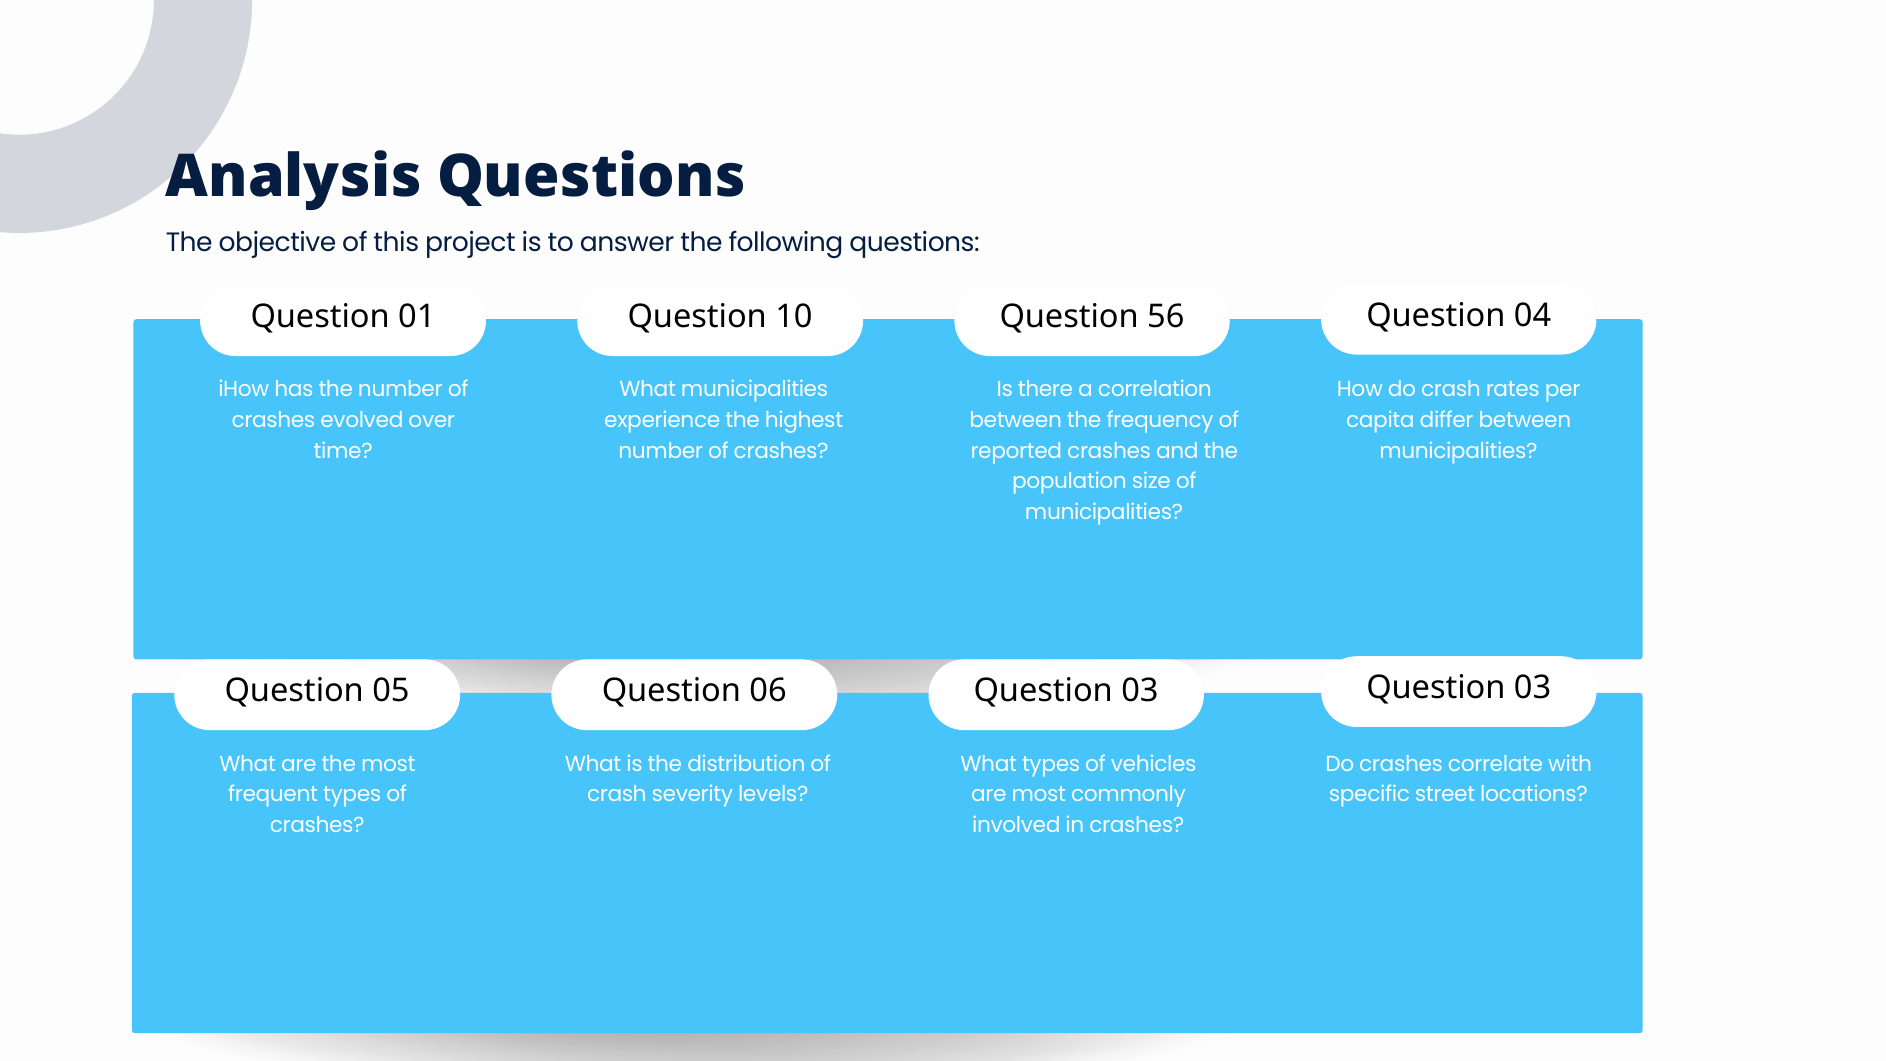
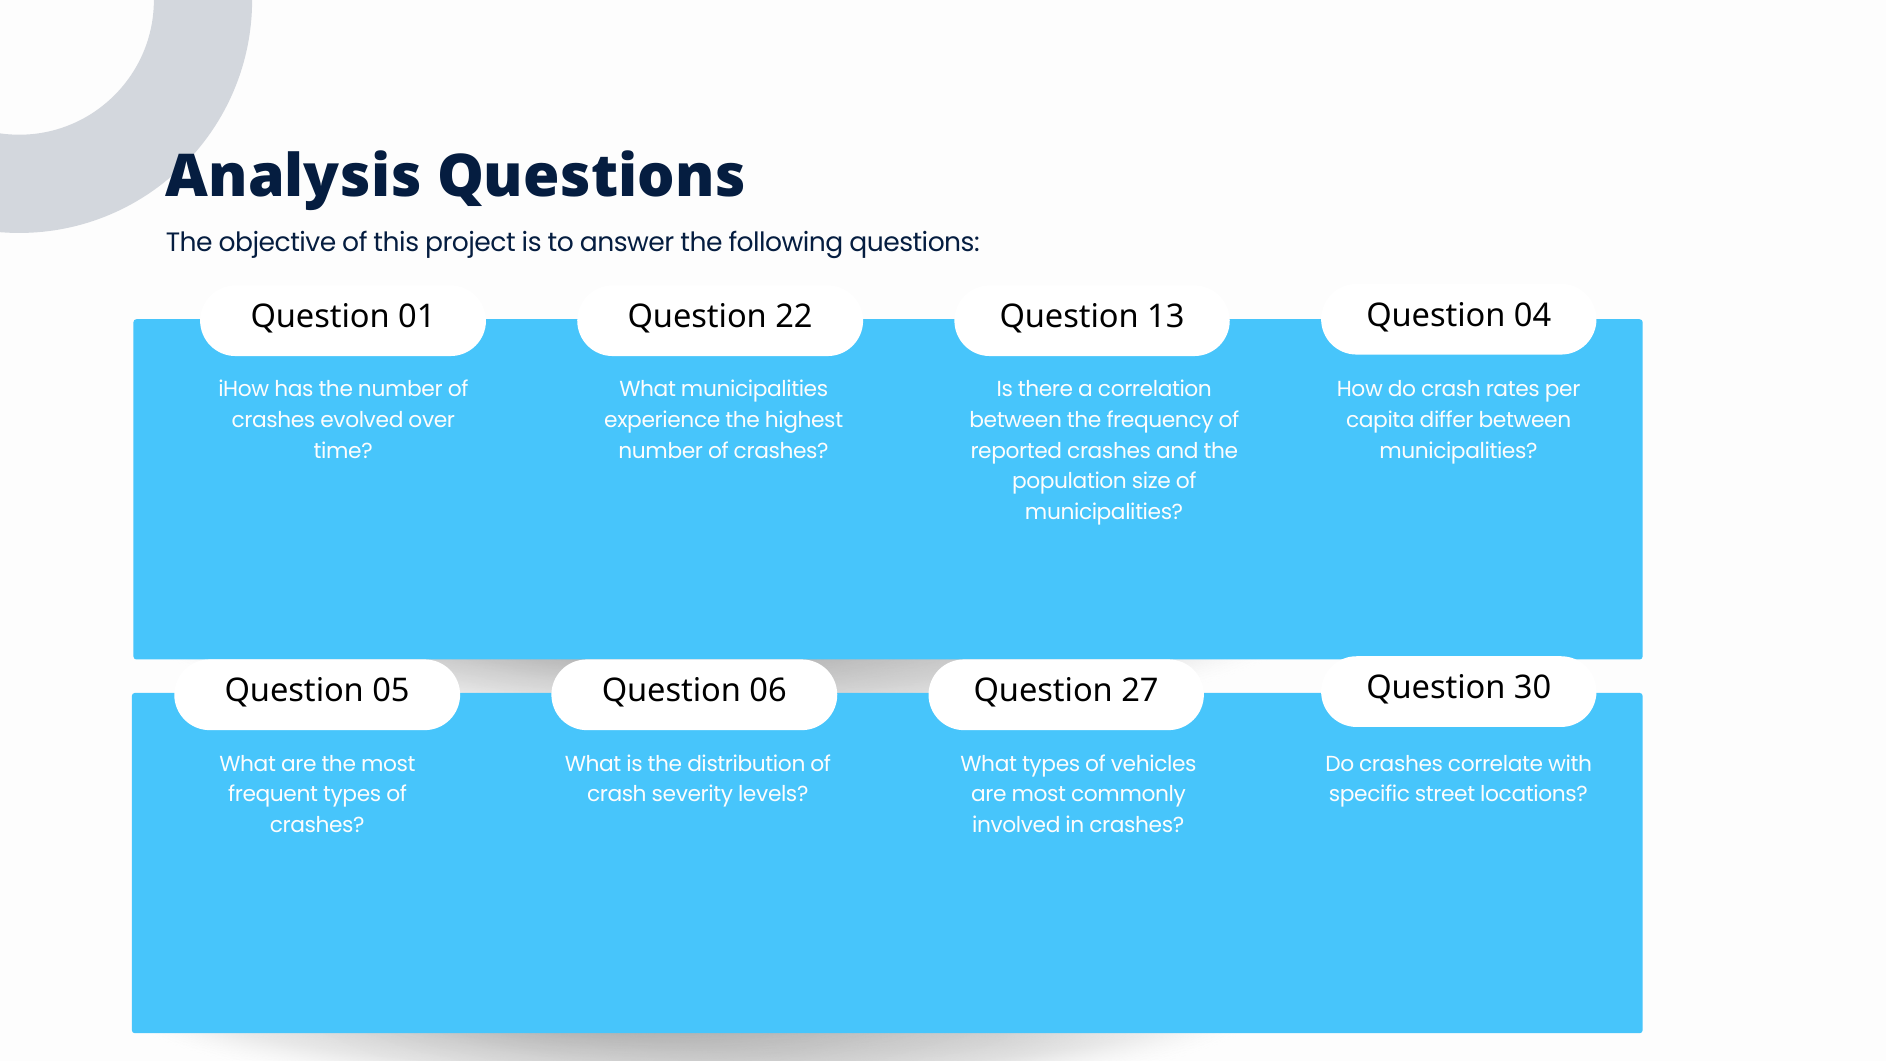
10: 10 -> 22 (794, 317)
56: 56 -> 13 (1166, 317)
03: 03 -> 30 (1533, 688)
06 Question 03: 03 -> 27 (1140, 691)
